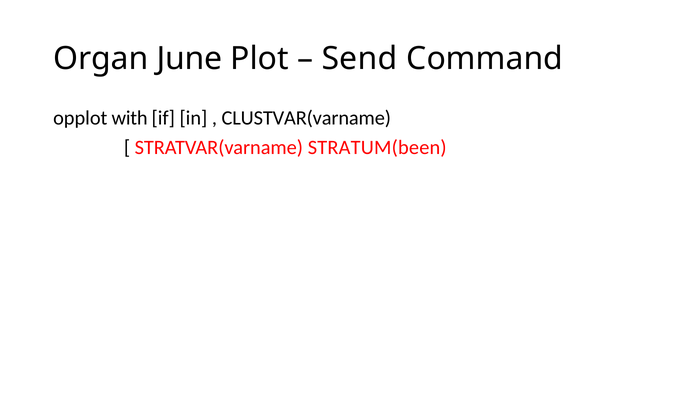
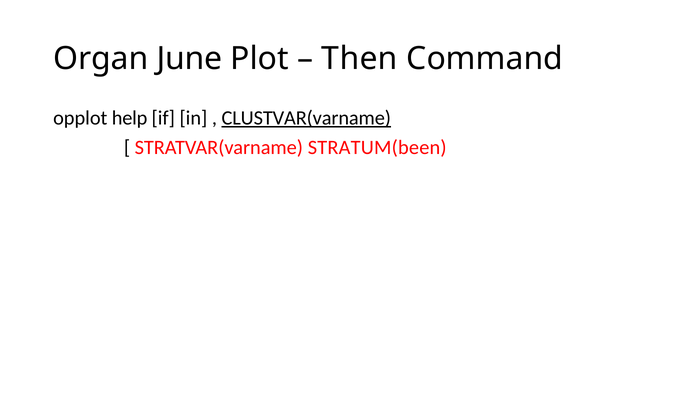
Send: Send -> Then (360, 59)
with: with -> help (130, 118)
CLUSTVAR(varname underline: none -> present (306, 118)
